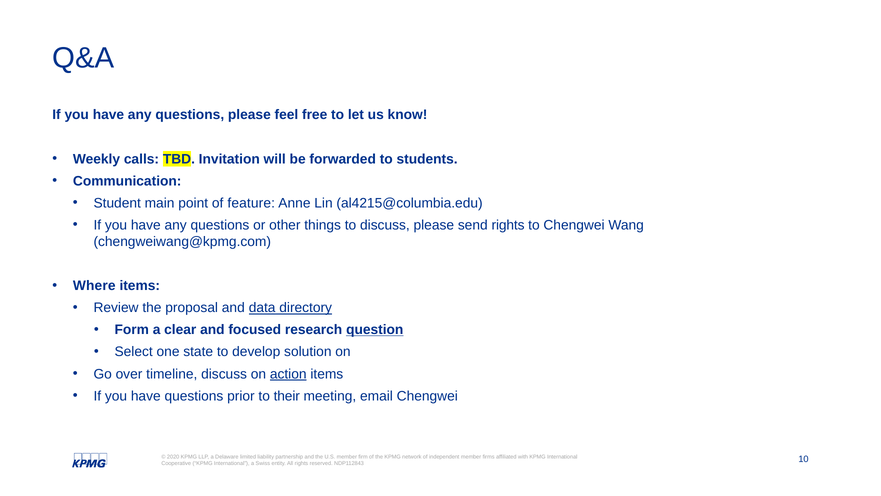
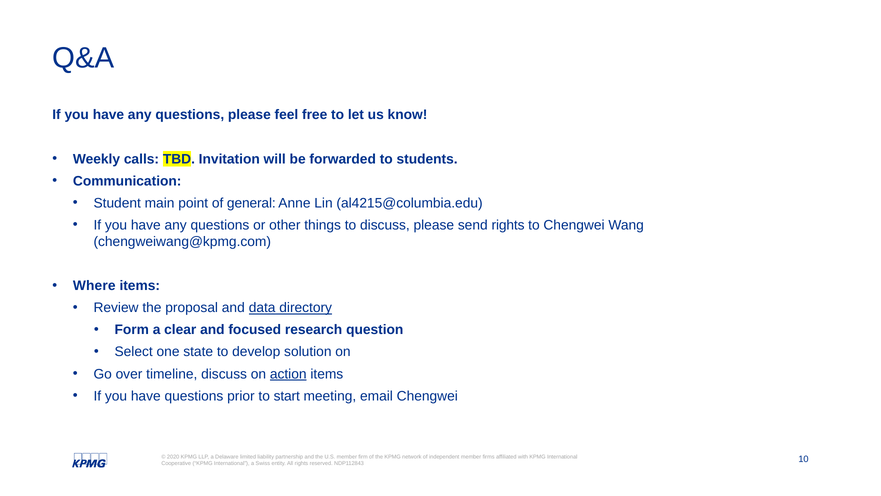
feature: feature -> general (251, 203)
question underline: present -> none (375, 330)
their: their -> start (287, 396)
